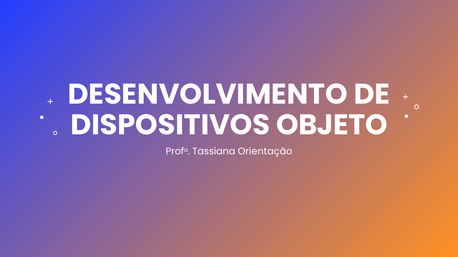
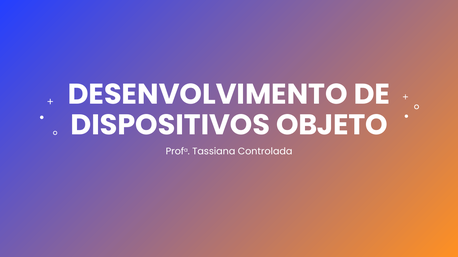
Orientação: Orientação -> Controlada (265, 152)
